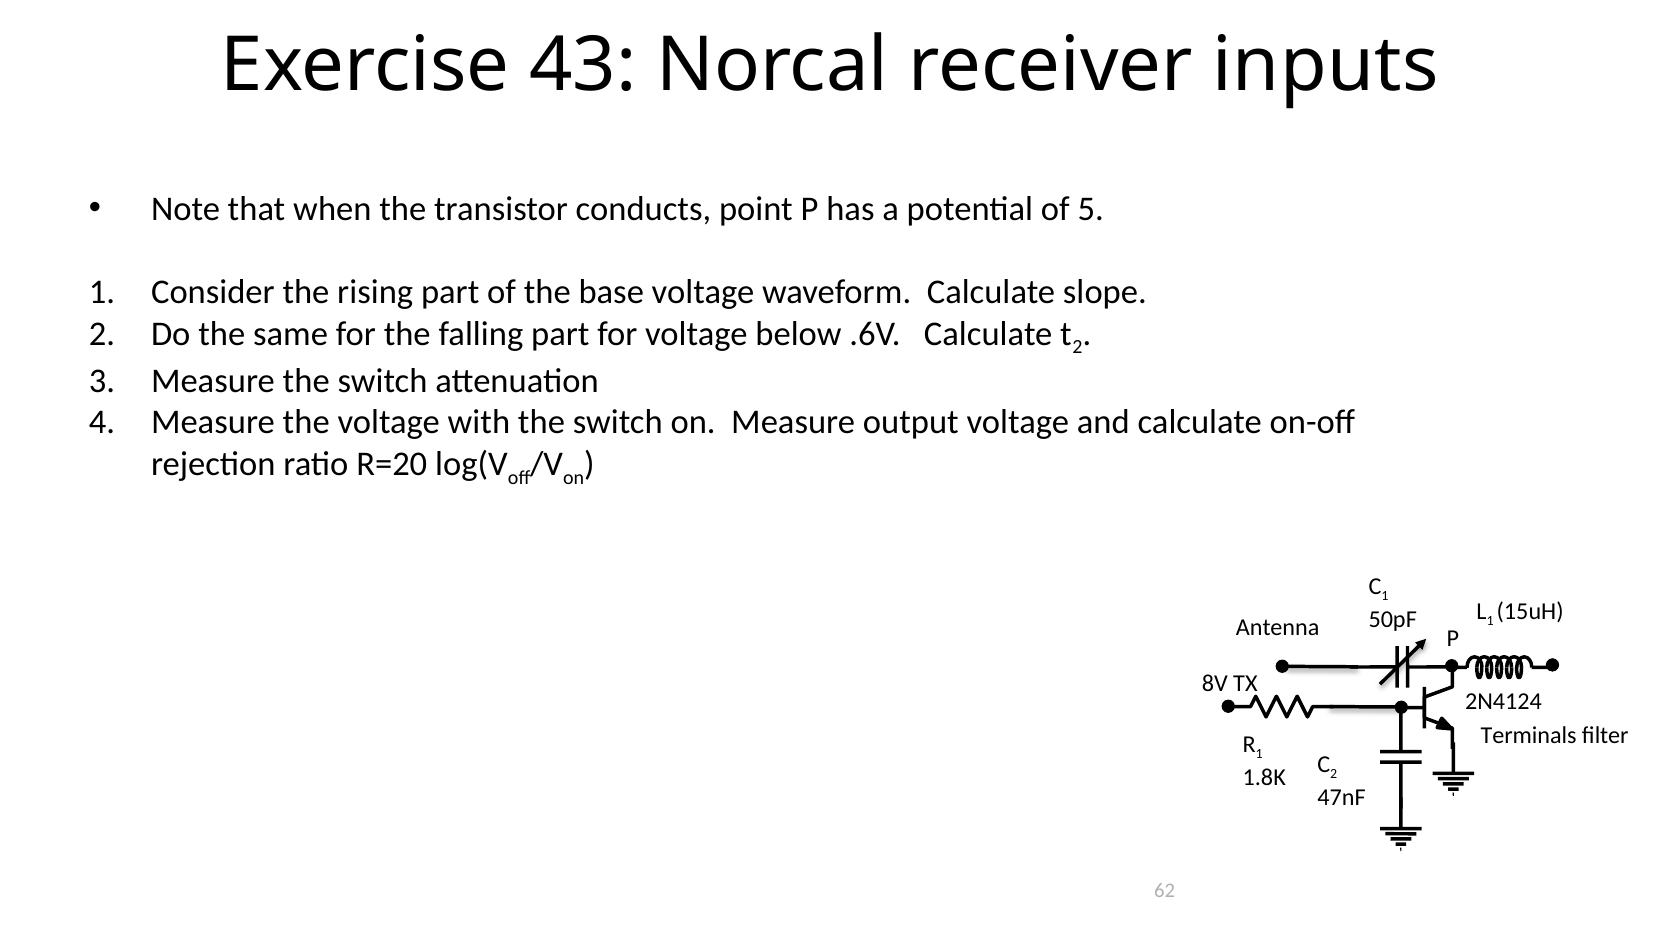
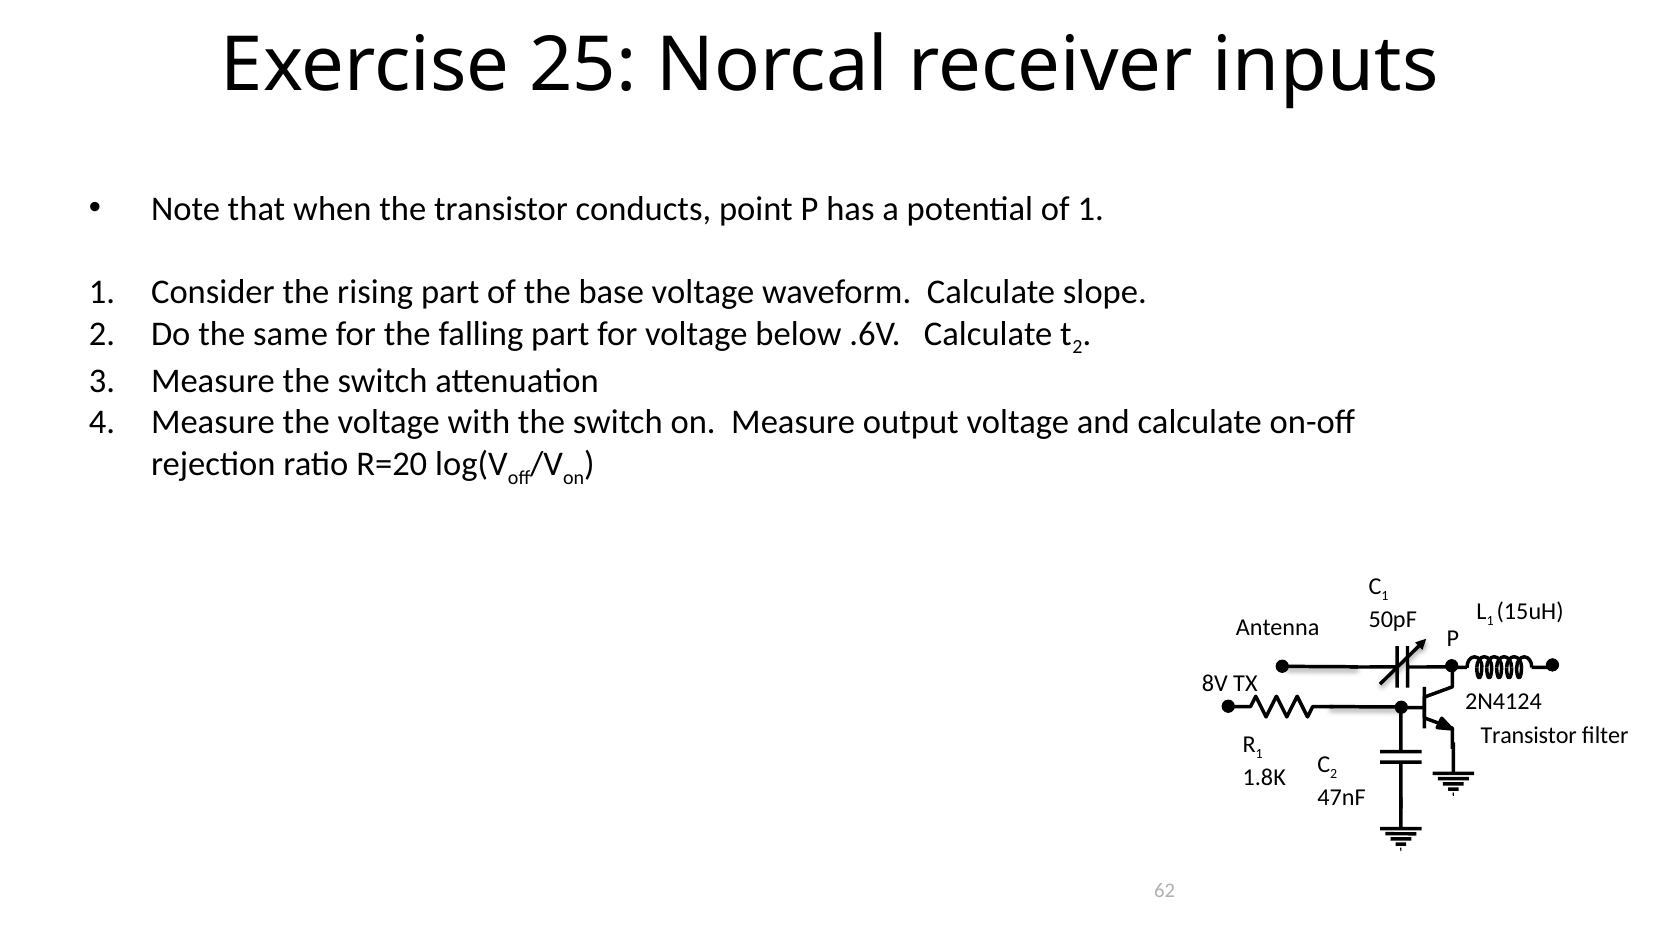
43: 43 -> 25 (583, 65)
of 5: 5 -> 1 (1091, 209)
Terminals: Terminals -> Transistor (1529, 736)
